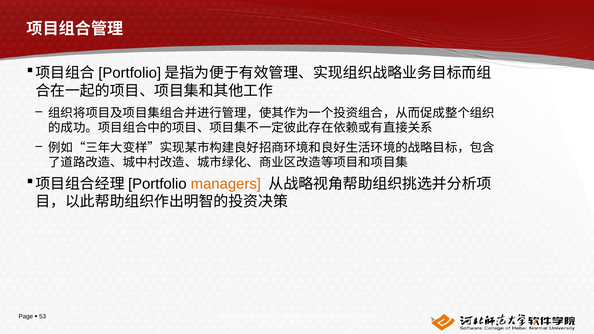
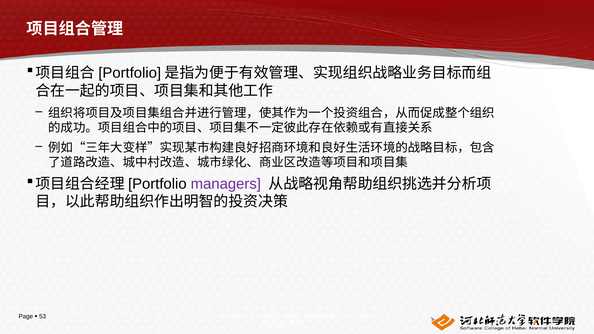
managers colour: orange -> purple (226, 184)
